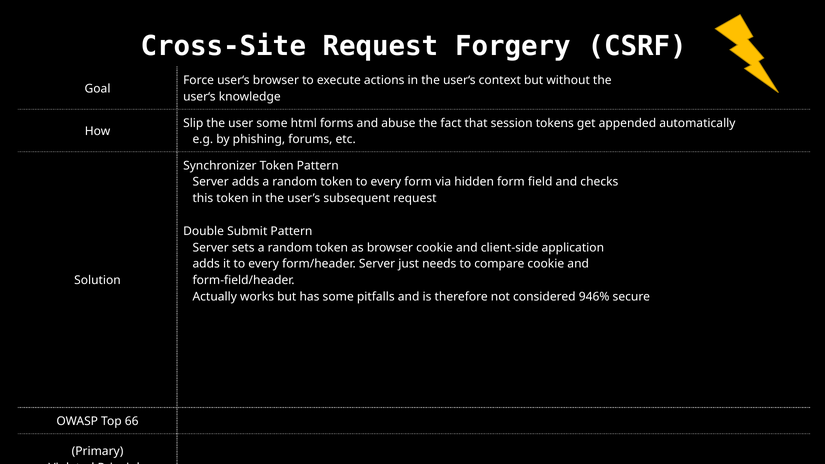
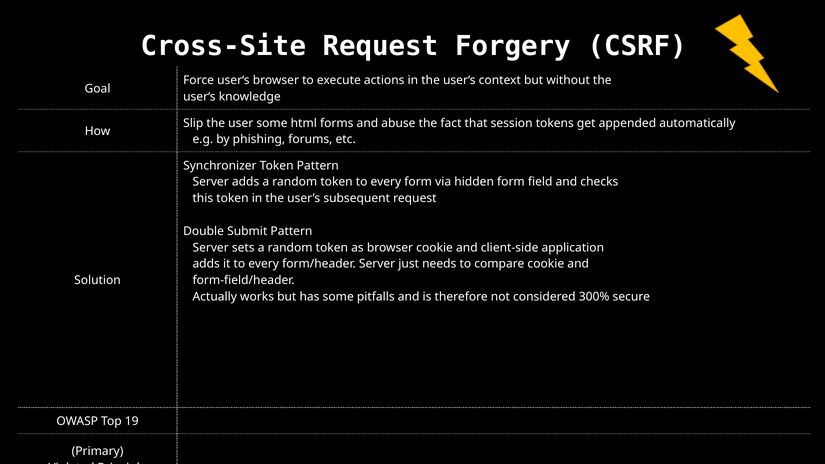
946%: 946% -> 300% (594, 297)
66: 66 -> 19 (132, 421)
